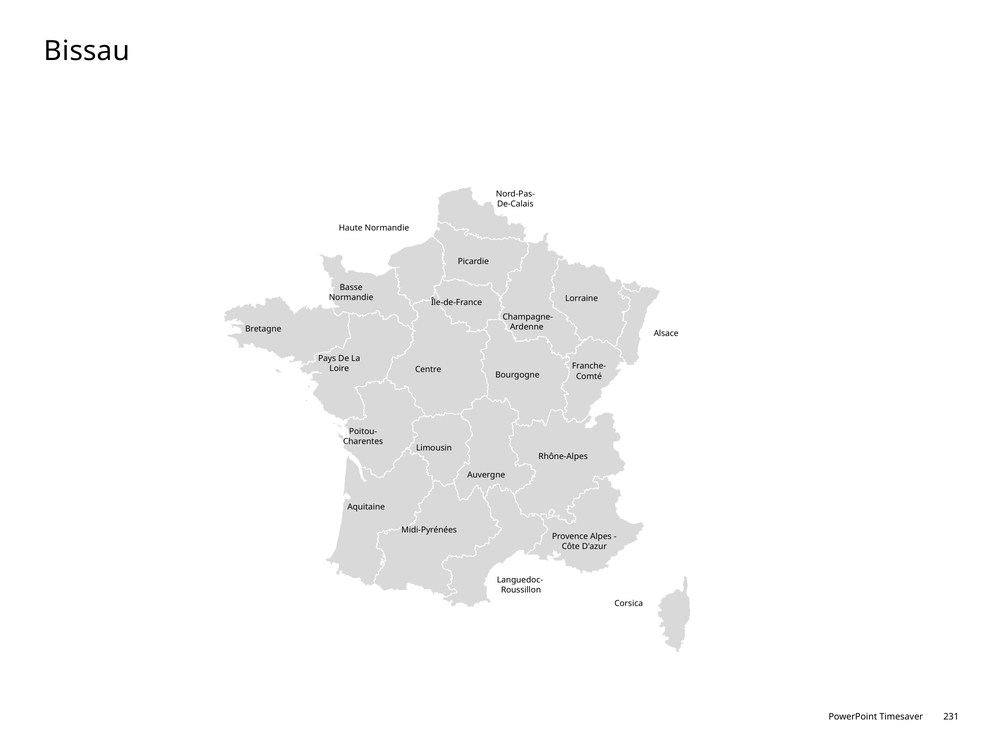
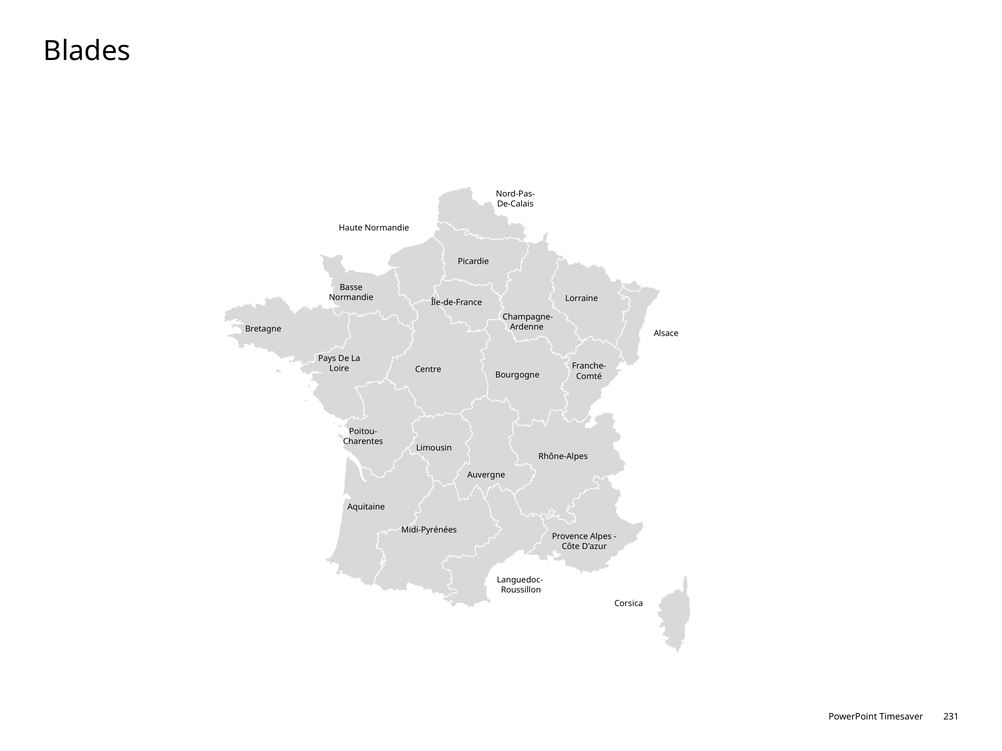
Bissau: Bissau -> Blades (87, 51)
